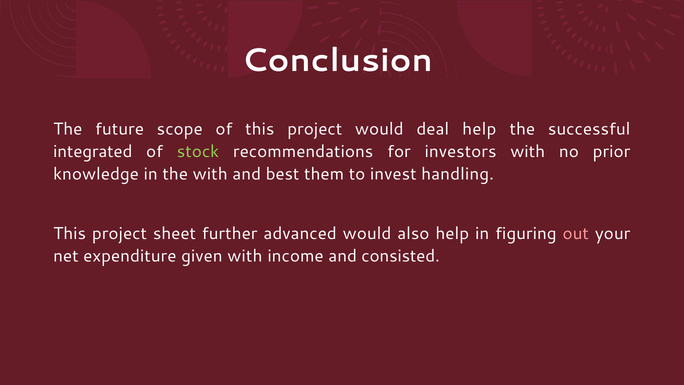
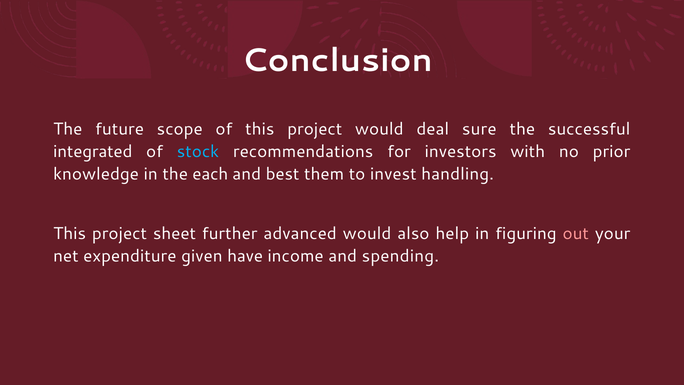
deal help: help -> sure (479, 129)
stock colour: light green -> light blue (198, 152)
the with: with -> each (210, 174)
given with: with -> have (245, 256)
consisted: consisted -> spending (400, 256)
